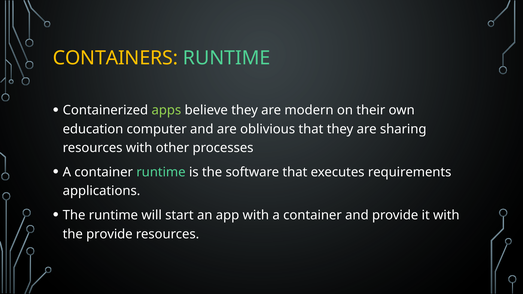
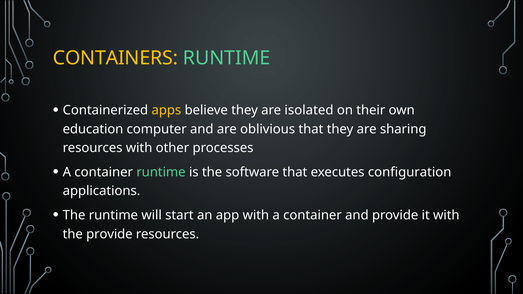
apps colour: light green -> yellow (166, 110)
modern: modern -> isolated (309, 110)
requirements: requirements -> configuration (410, 172)
